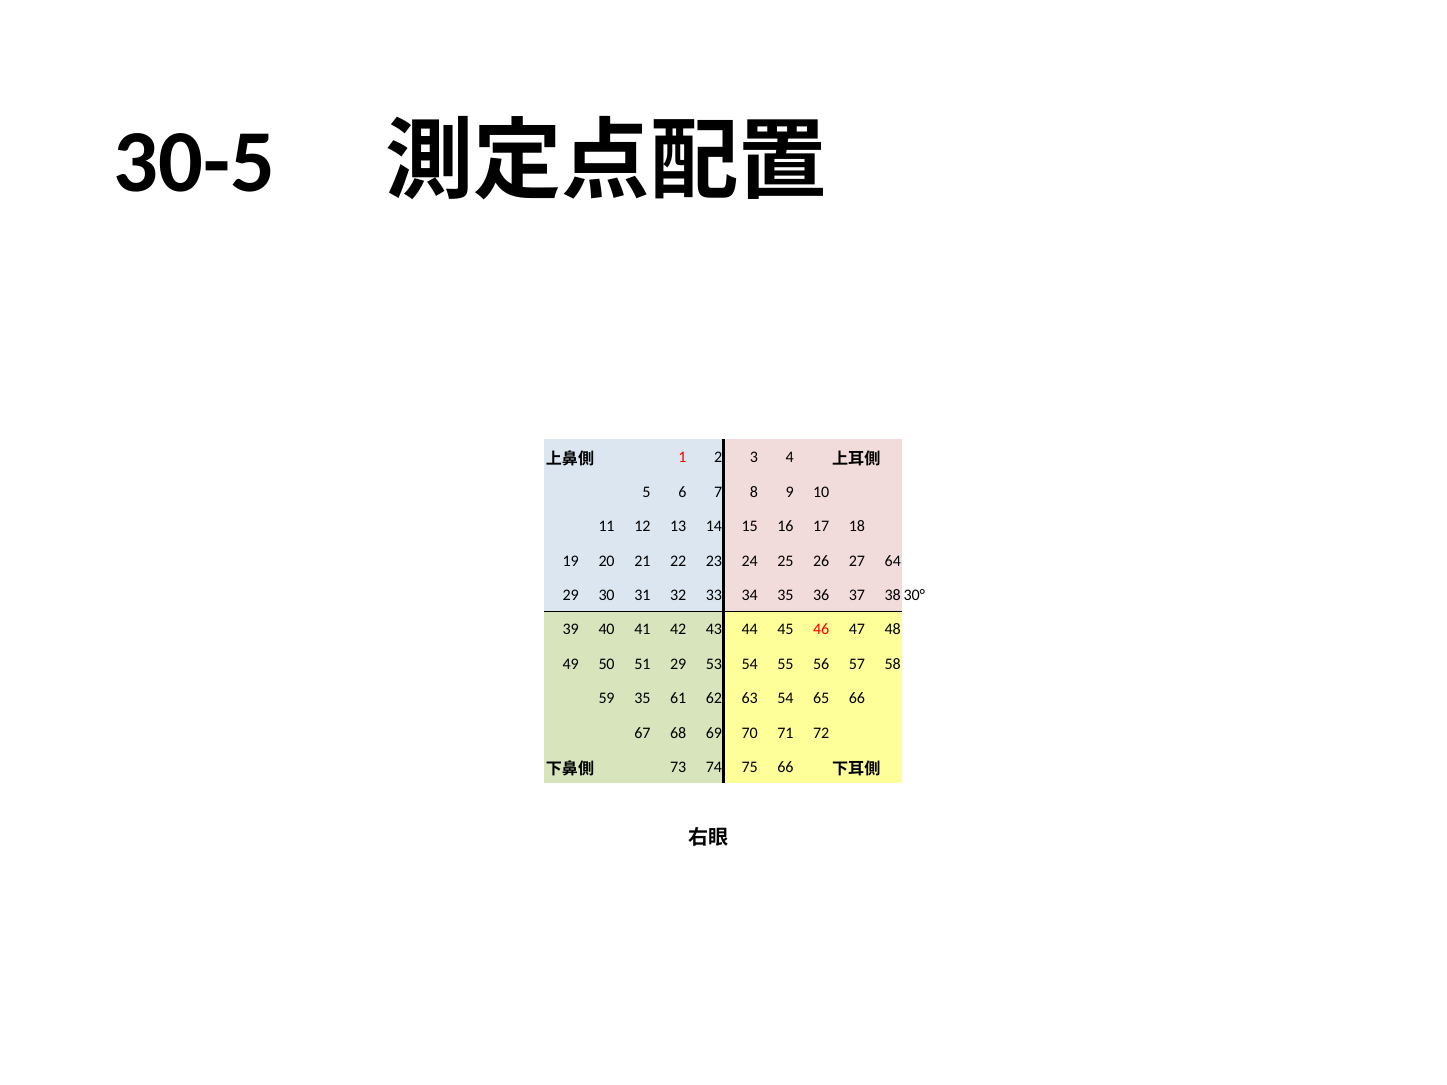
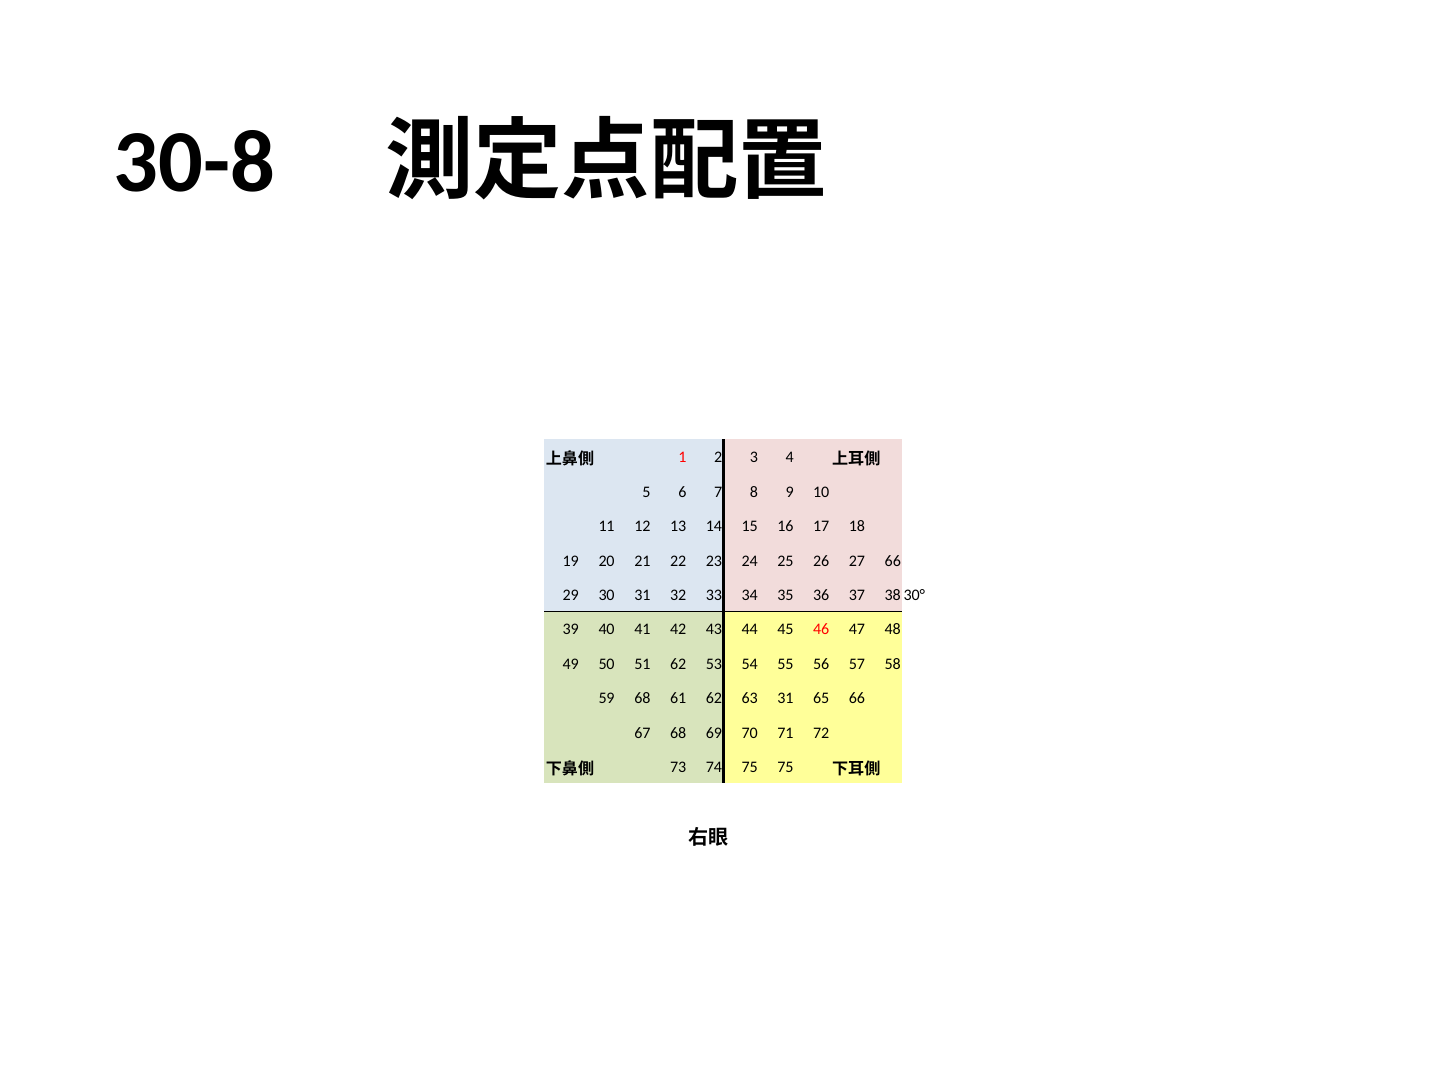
30-5: 30-5 -> 30-8 (195, 162)
27 64: 64 -> 66 (893, 561)
51 29: 29 -> 62 (678, 664)
59 35: 35 -> 68 (642, 699)
63 54: 54 -> 31 (785, 699)
75 66: 66 -> 75 (785, 767)
